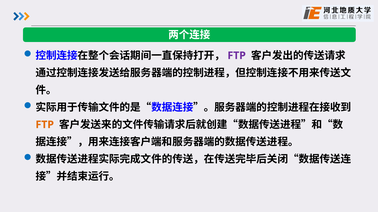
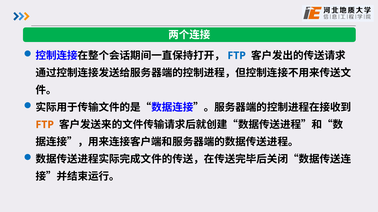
FTP colour: purple -> blue (237, 56)
